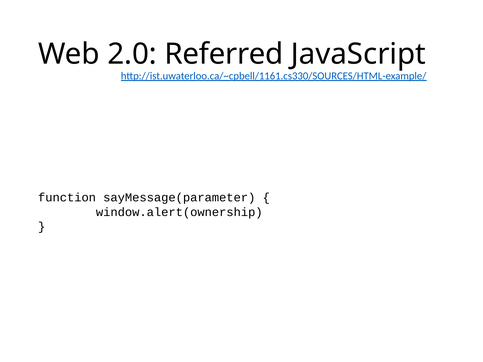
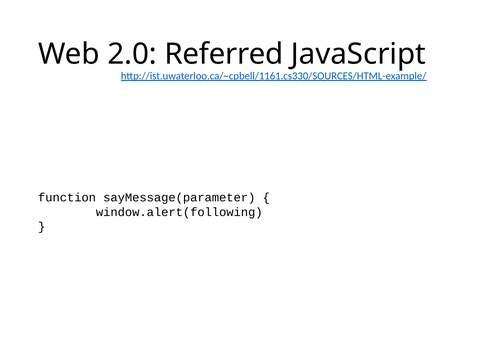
window.alert(ownership: window.alert(ownership -> window.alert(following (179, 212)
